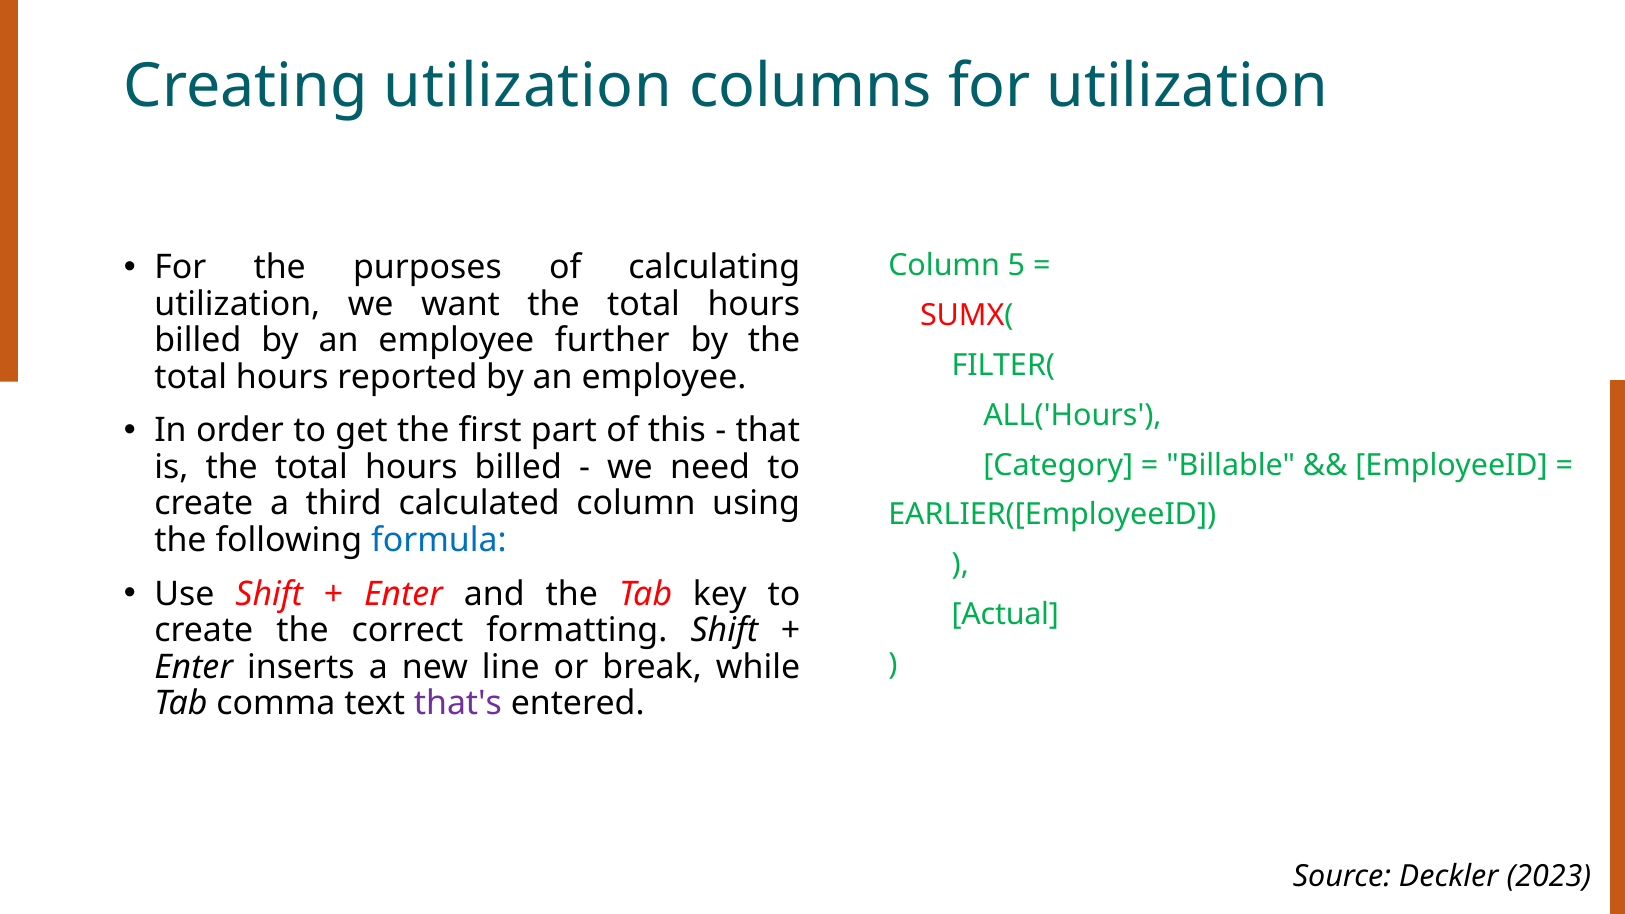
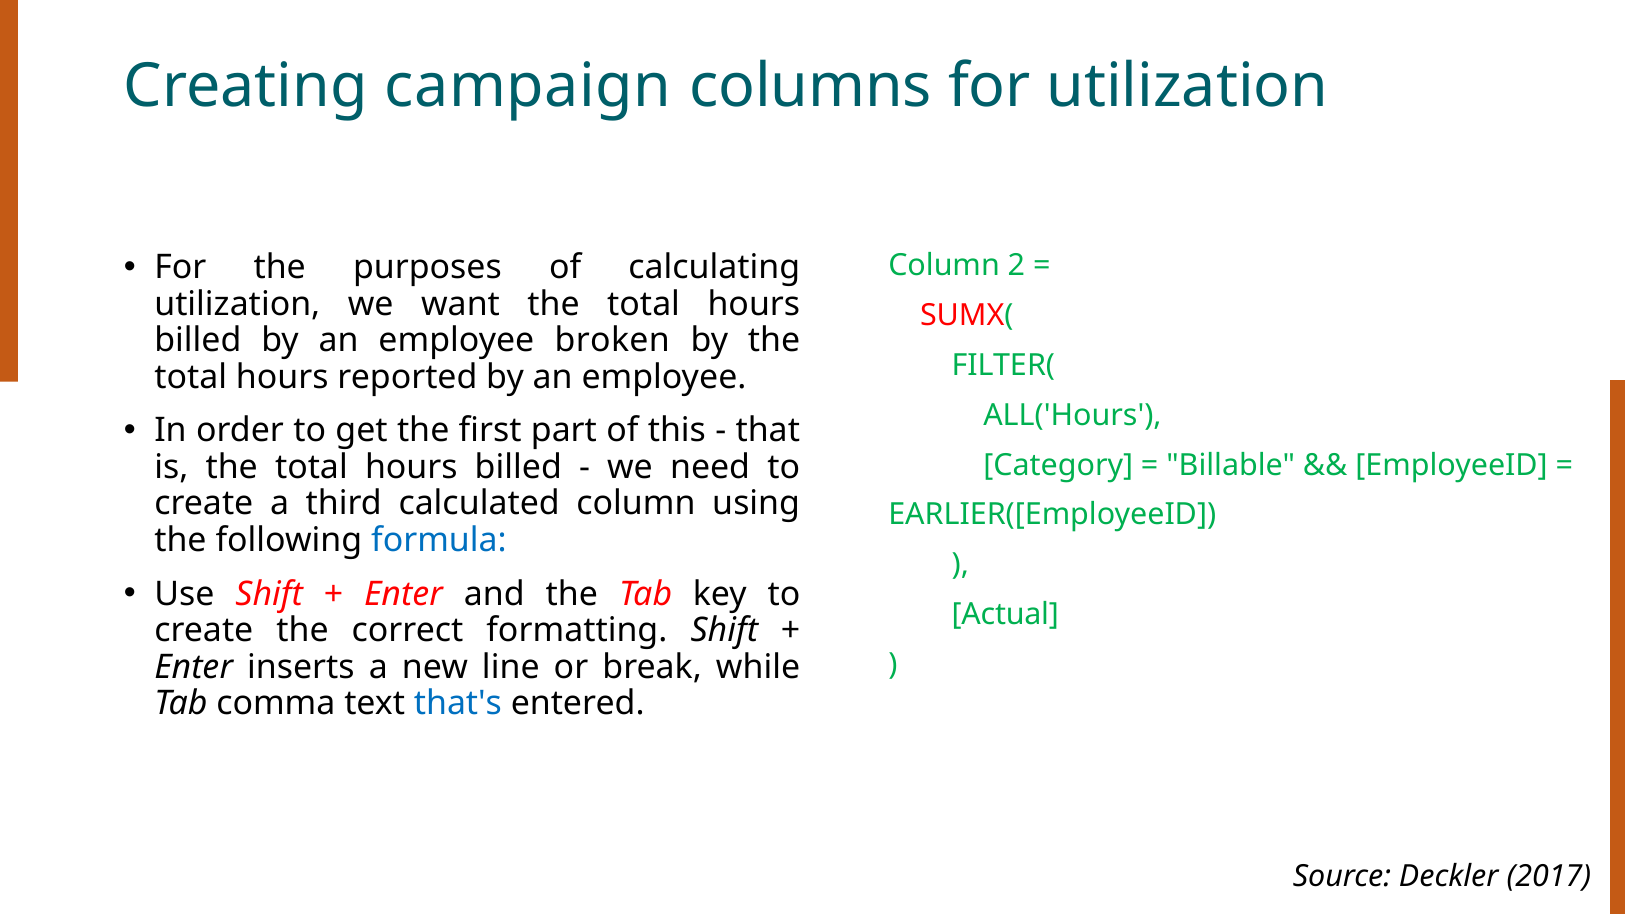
Creating utilization: utilization -> campaign (528, 87)
5: 5 -> 2 (1016, 266)
further: further -> broken (612, 341)
that's colour: purple -> blue (458, 704)
2023: 2023 -> 2017 (1549, 876)
